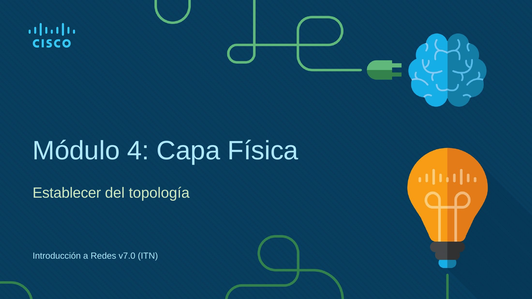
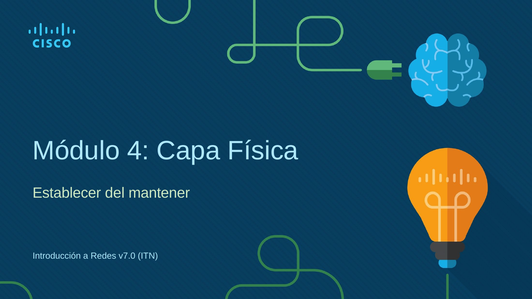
topología: topología -> mantener (159, 193)
